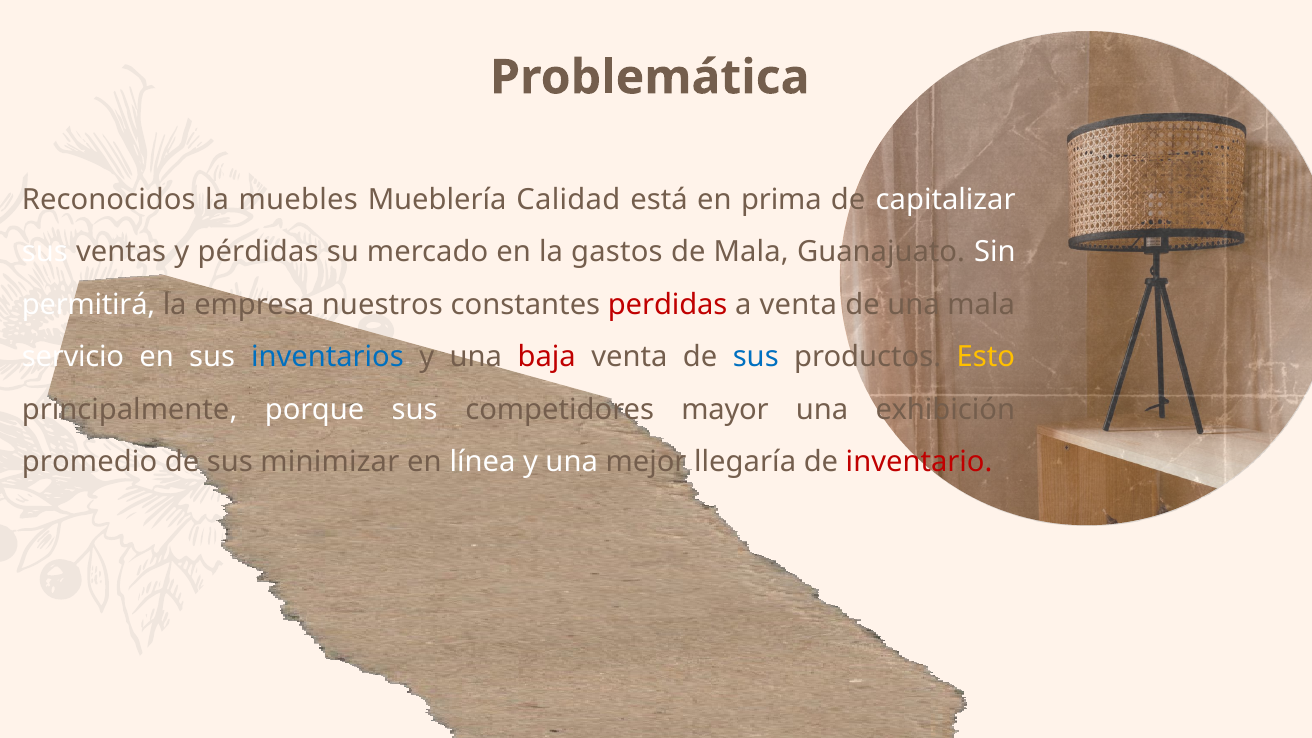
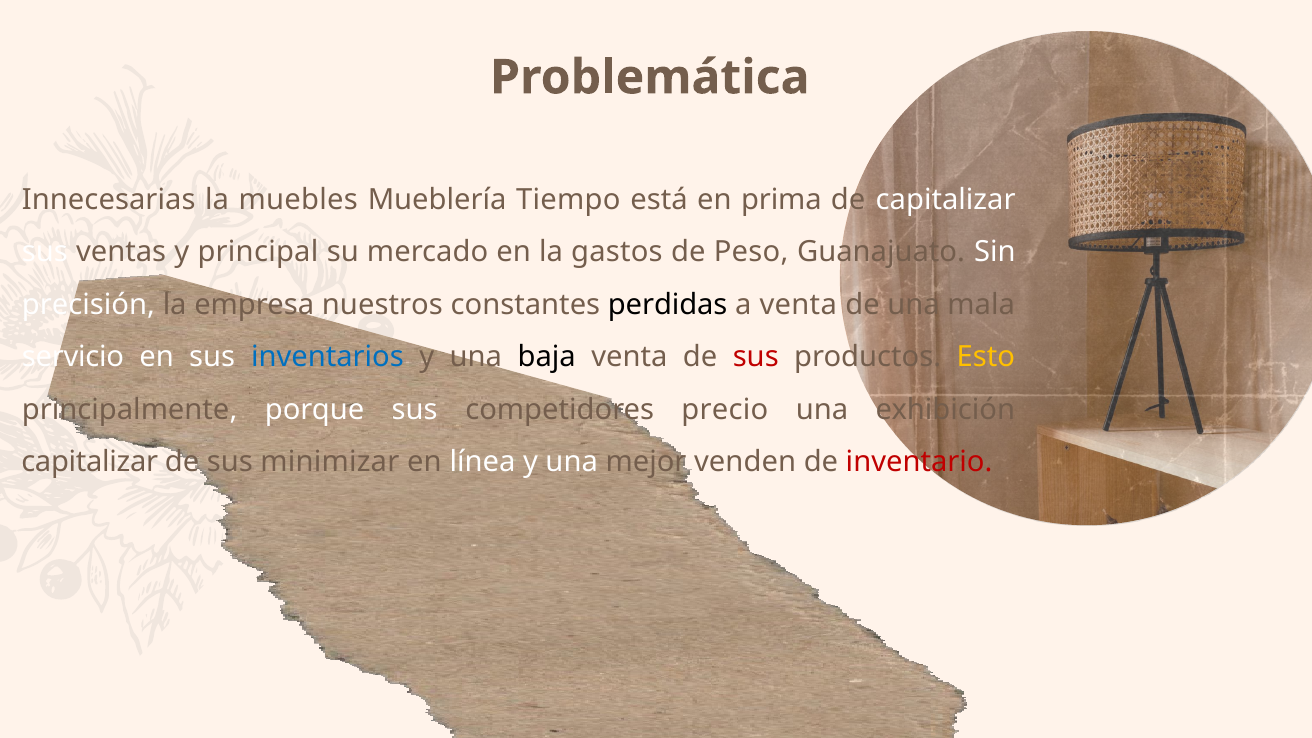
Reconocidos: Reconocidos -> Innecesarias (109, 200)
Calidad: Calidad -> Tiempo (568, 200)
pérdidas: pérdidas -> principal (258, 252)
de Mala: Mala -> Peso (751, 252)
permitirá: permitirá -> precisión (88, 304)
perdidas colour: red -> black (668, 304)
baja colour: red -> black (547, 357)
sus colour: blue -> red (756, 357)
mayor: mayor -> precio (725, 409)
promedio: promedio -> capitalizar (90, 462)
llegaría: llegaría -> venden (745, 462)
